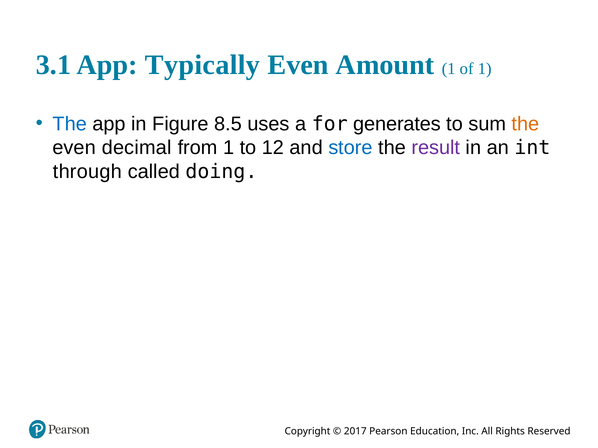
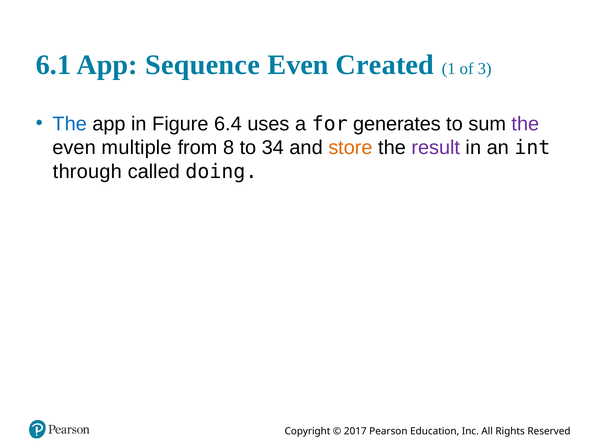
3.1: 3.1 -> 6.1 (54, 65)
Typically: Typically -> Sequence (203, 65)
Amount: Amount -> Created (385, 65)
of 1: 1 -> 3 (485, 69)
8.5: 8.5 -> 6.4 (228, 124)
the colour: orange -> purple (525, 124)
decimal: decimal -> multiple (137, 148)
from 1: 1 -> 8 (229, 148)
12: 12 -> 34 (273, 148)
store colour: blue -> orange (351, 148)
